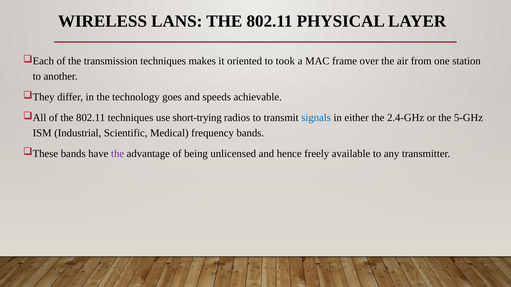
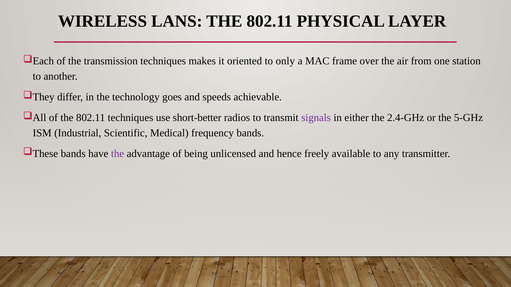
took: took -> only (285, 61)
short-trying: short-trying -> short-better (197, 118)
signals colour: blue -> purple (316, 118)
